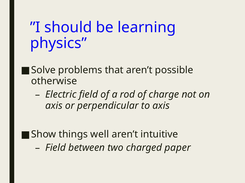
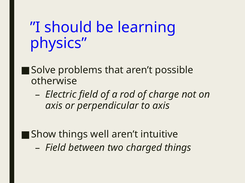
charged paper: paper -> things (178, 148)
